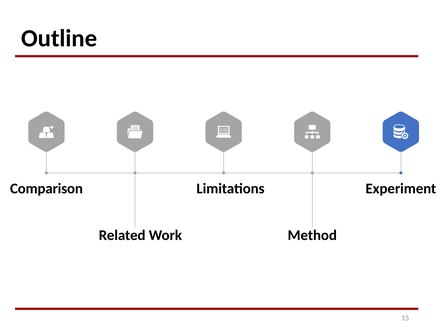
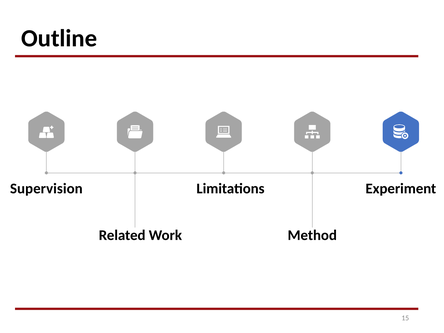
Comparison: Comparison -> Supervision (46, 189)
